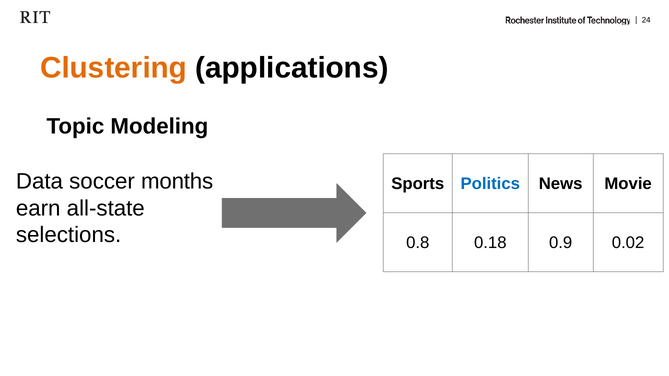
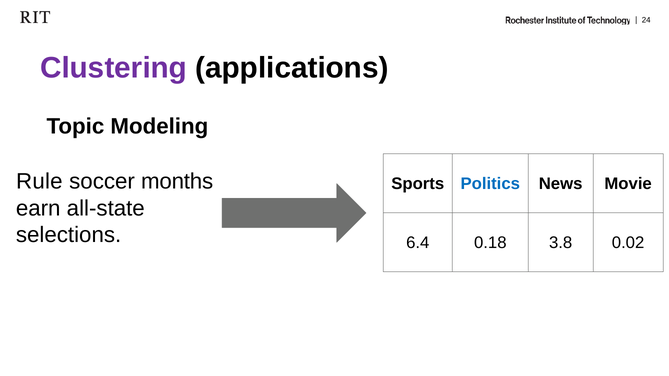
Clustering colour: orange -> purple (114, 68)
Data: Data -> Rule (39, 182)
0.8: 0.8 -> 6.4 (418, 243)
0.9: 0.9 -> 3.8 (561, 243)
